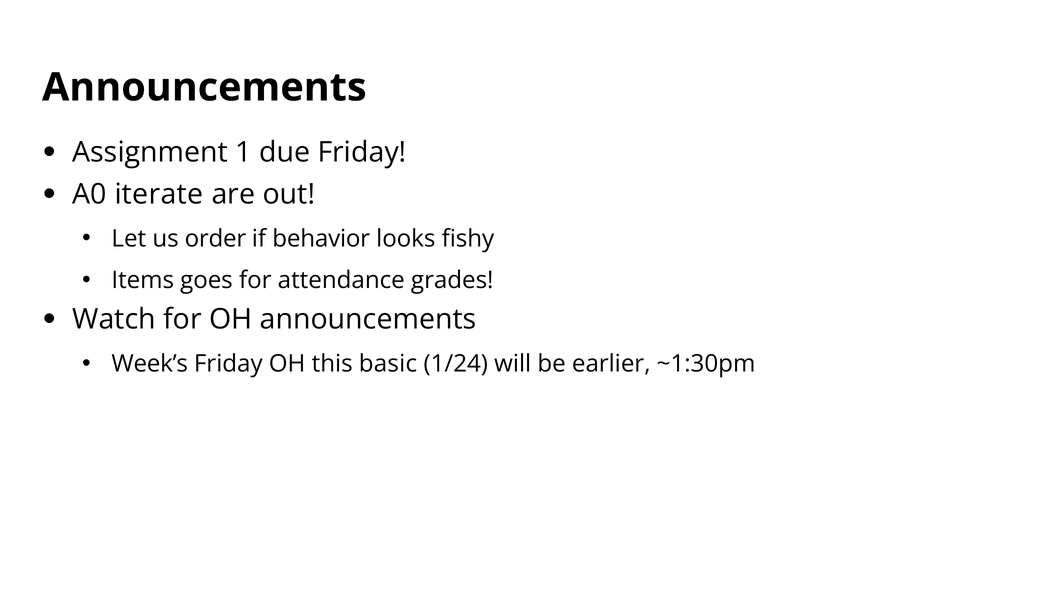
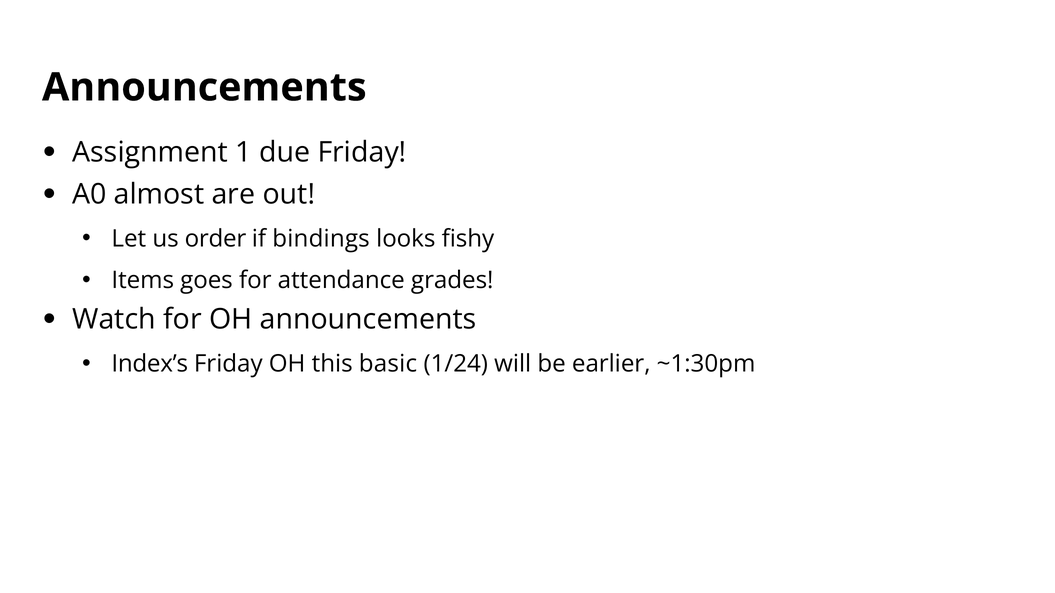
iterate: iterate -> almost (159, 194)
behavior: behavior -> bindings (321, 239)
Week’s: Week’s -> Index’s (150, 364)
